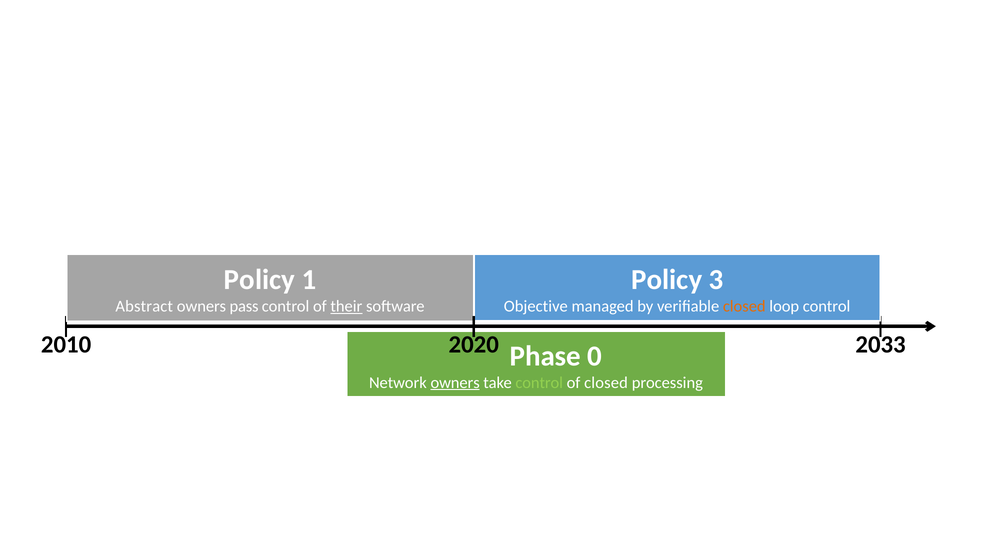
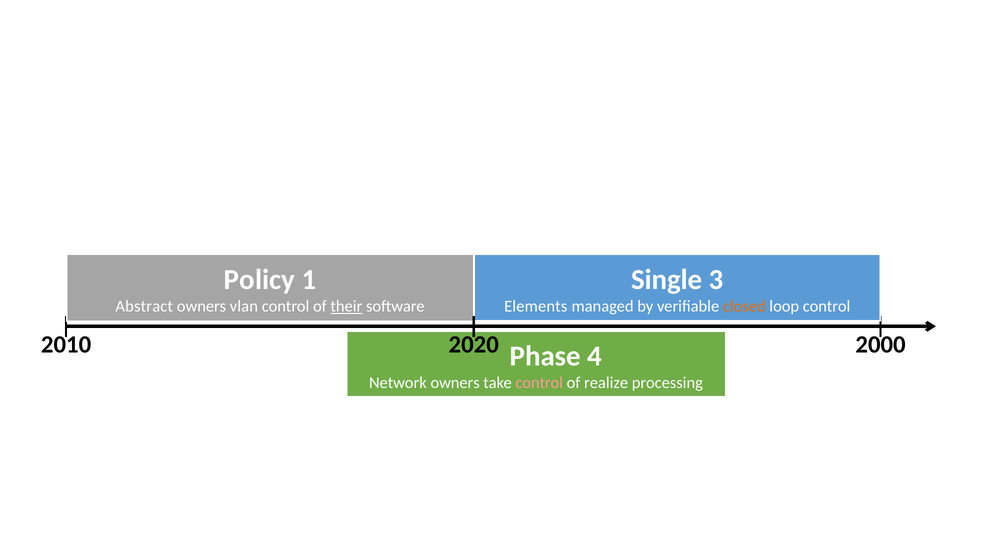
Policy: Policy -> Single (667, 280)
Objective: Objective -> Elements (536, 306)
pass: pass -> vlan (244, 306)
2033: 2033 -> 2000 (881, 345)
0: 0 -> 4 (595, 356)
owners underline: present -> none (455, 383)
control colour: light green -> pink (539, 383)
of closed: closed -> realize (606, 383)
